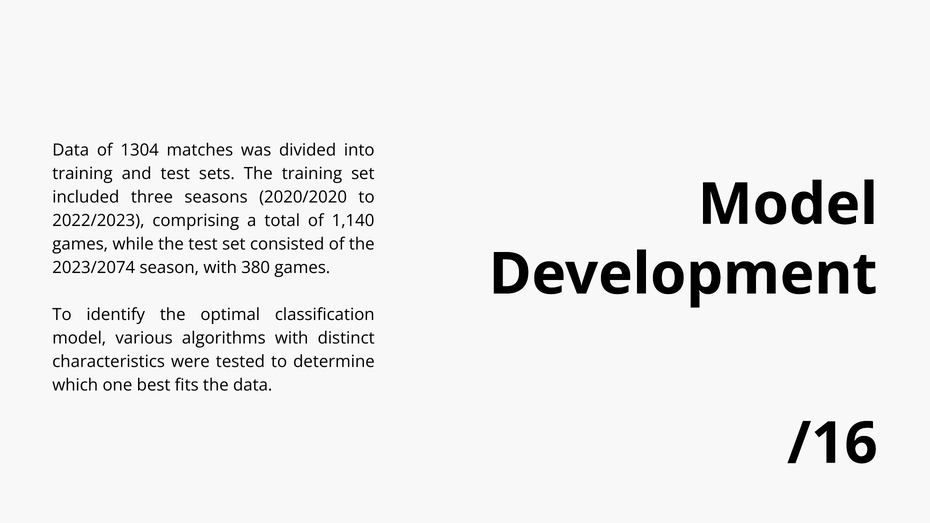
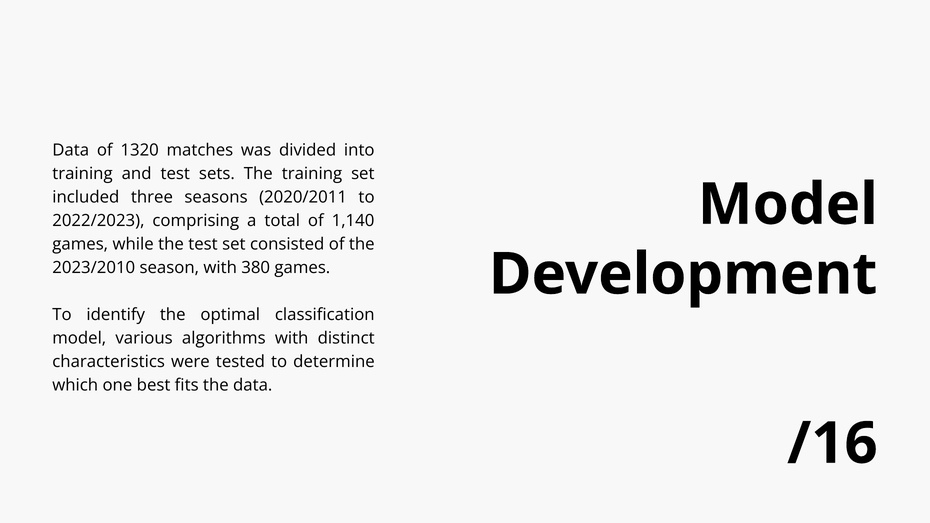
1304: 1304 -> 1320 (140, 150)
2020/2020: 2020/2020 -> 2020/2011 (303, 197)
2023/2074: 2023/2074 -> 2023/2010 (94, 268)
